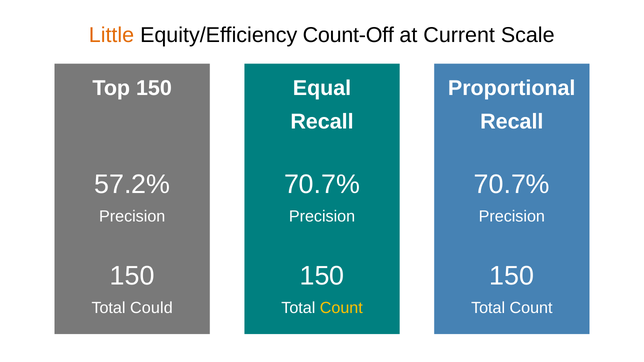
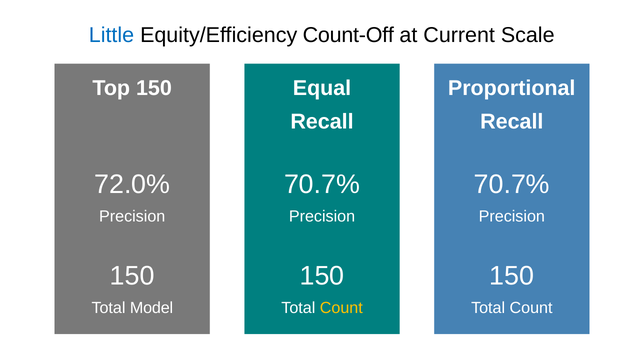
Little colour: orange -> blue (111, 35)
57.2%: 57.2% -> 72.0% (132, 184)
Could: Could -> Model (152, 308)
